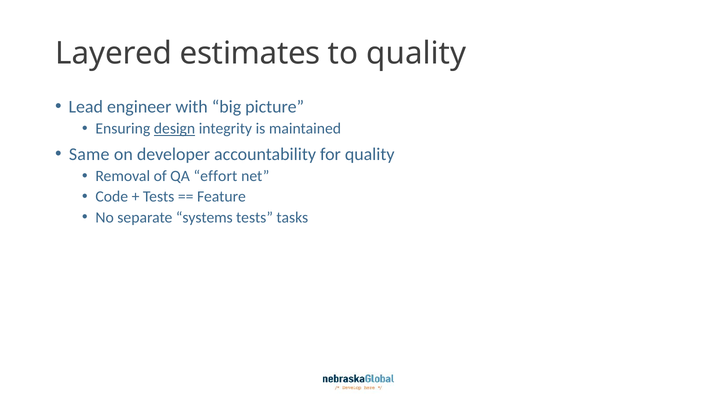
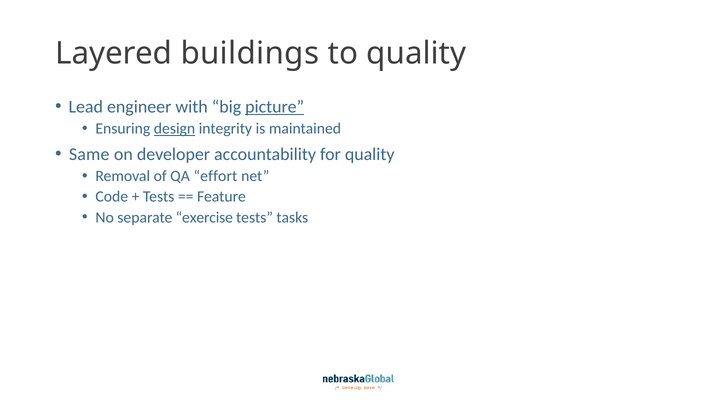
estimates: estimates -> buildings (250, 53)
picture underline: none -> present (275, 107)
systems: systems -> exercise (204, 218)
